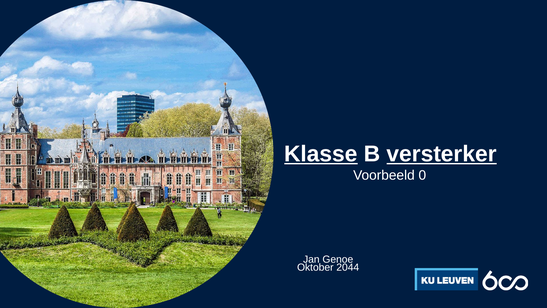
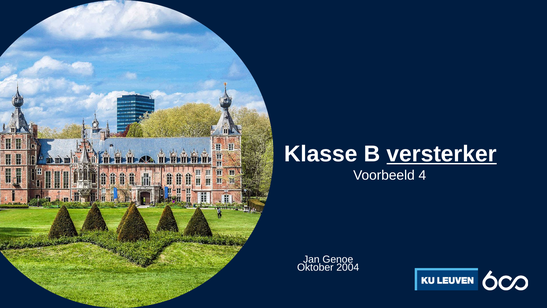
Klasse underline: present -> none (321, 154)
0: 0 -> 4 (422, 175)
2044: 2044 -> 2004 (348, 267)
